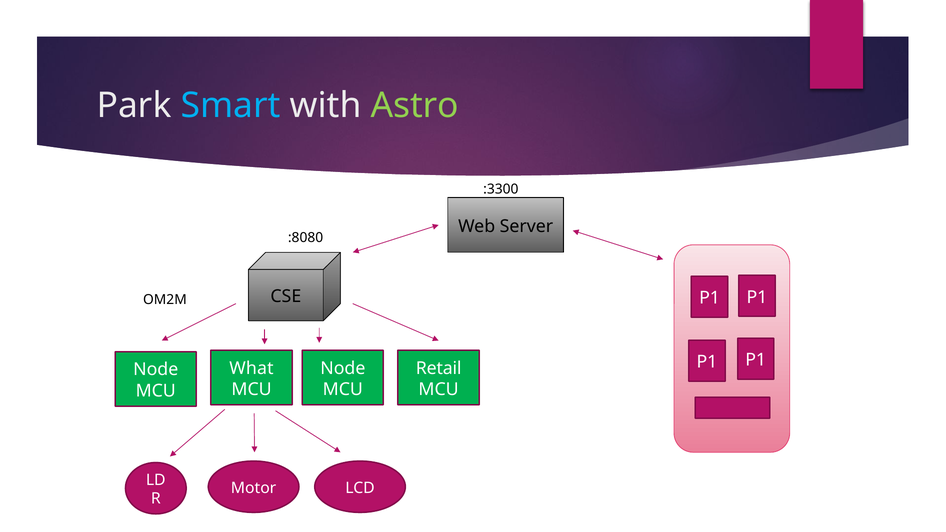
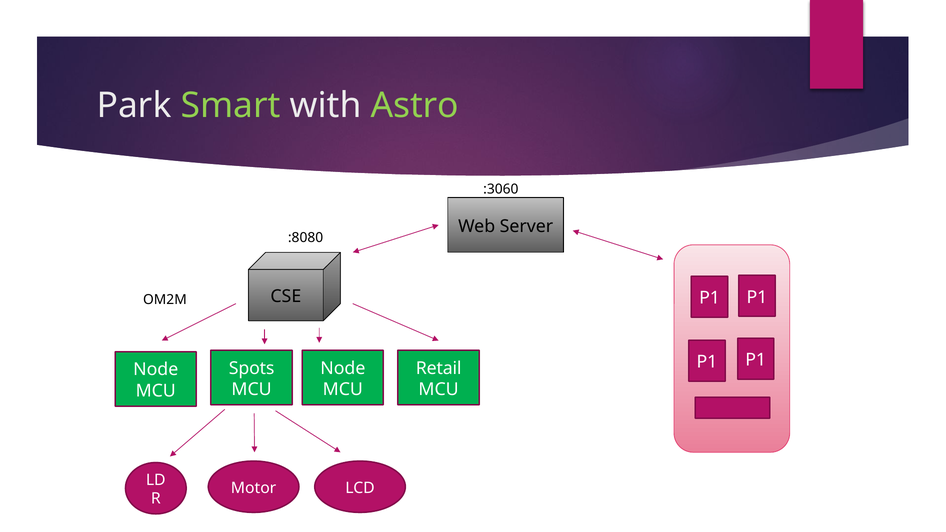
Smart colour: light blue -> light green (231, 105)
:3300: :3300 -> :3060 (501, 189)
What: What -> Spots (252, 368)
